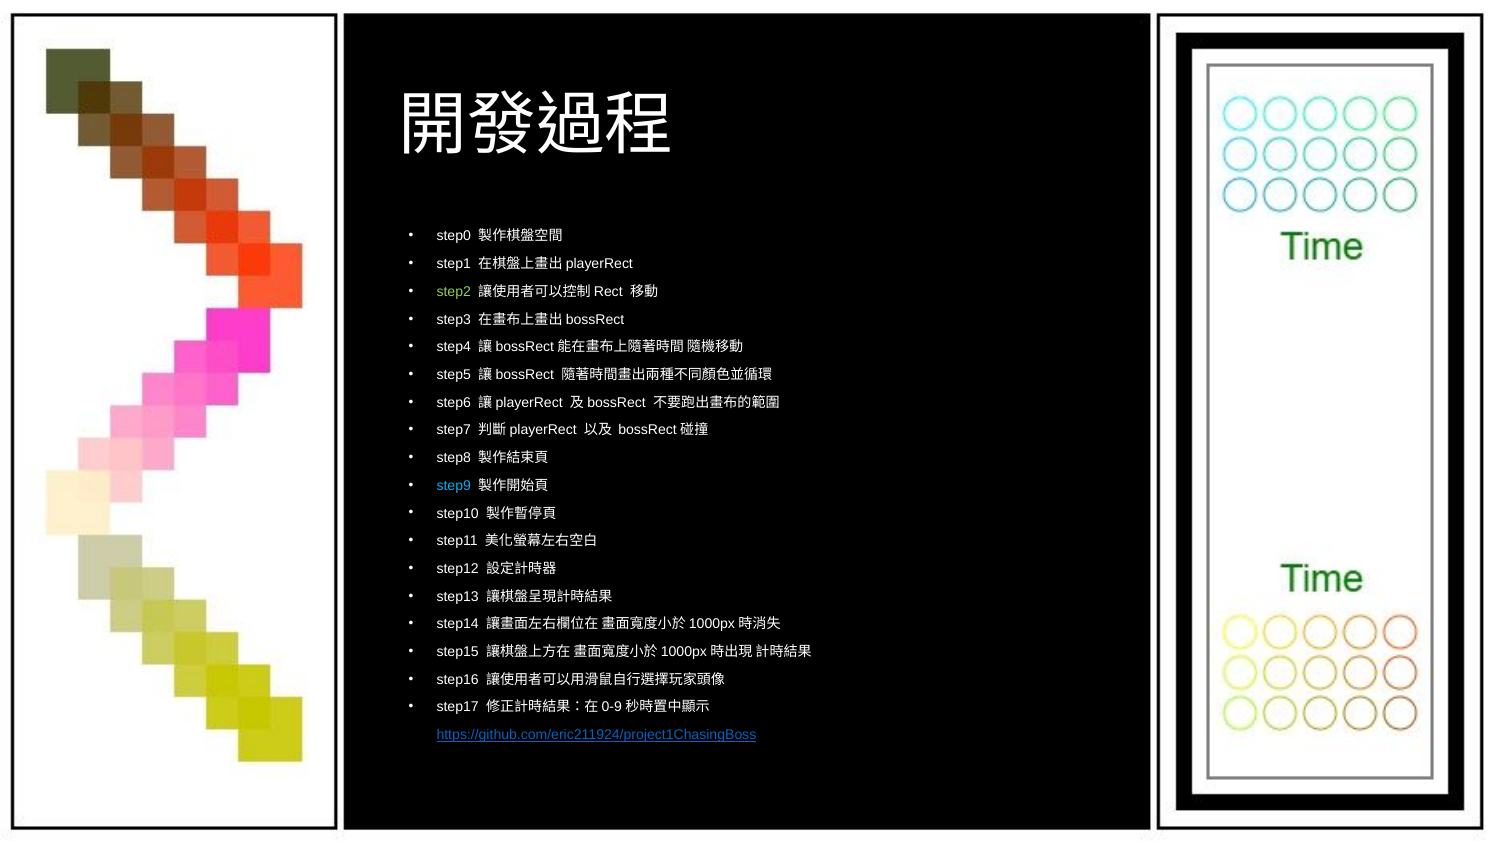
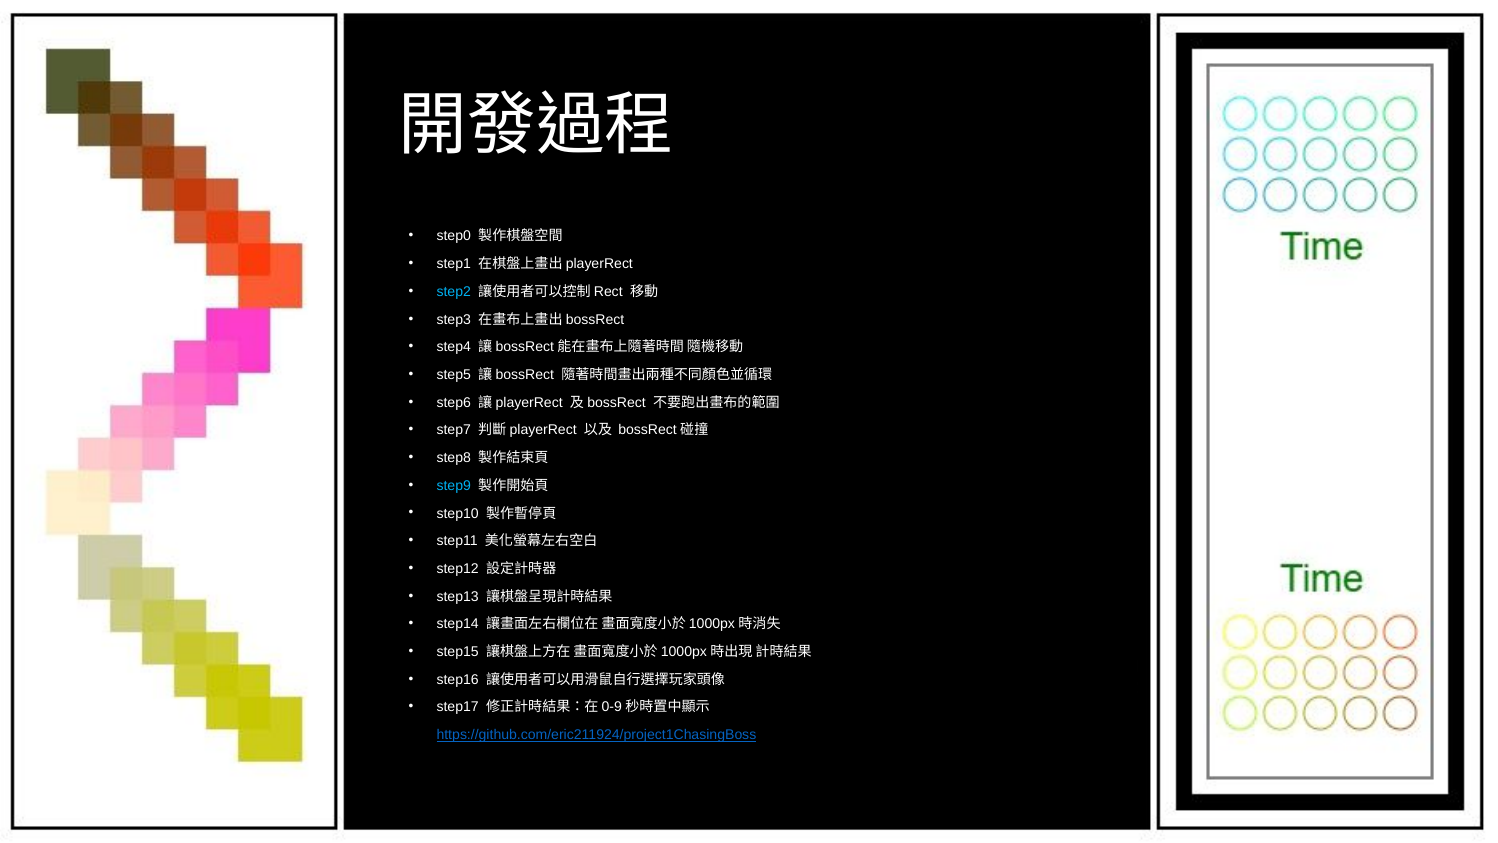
step2 colour: light green -> light blue (454, 292)
